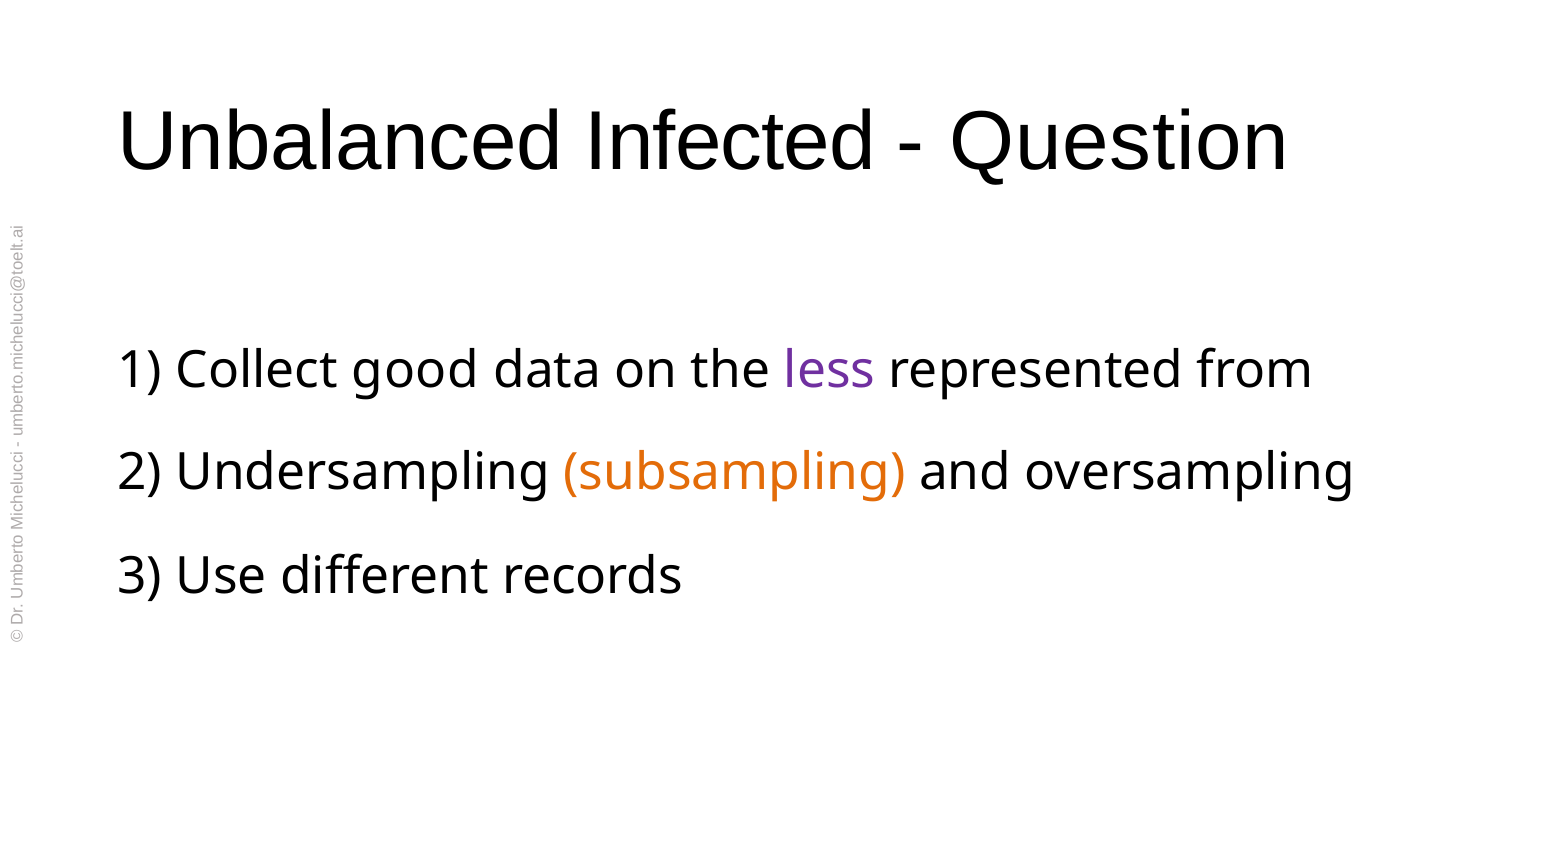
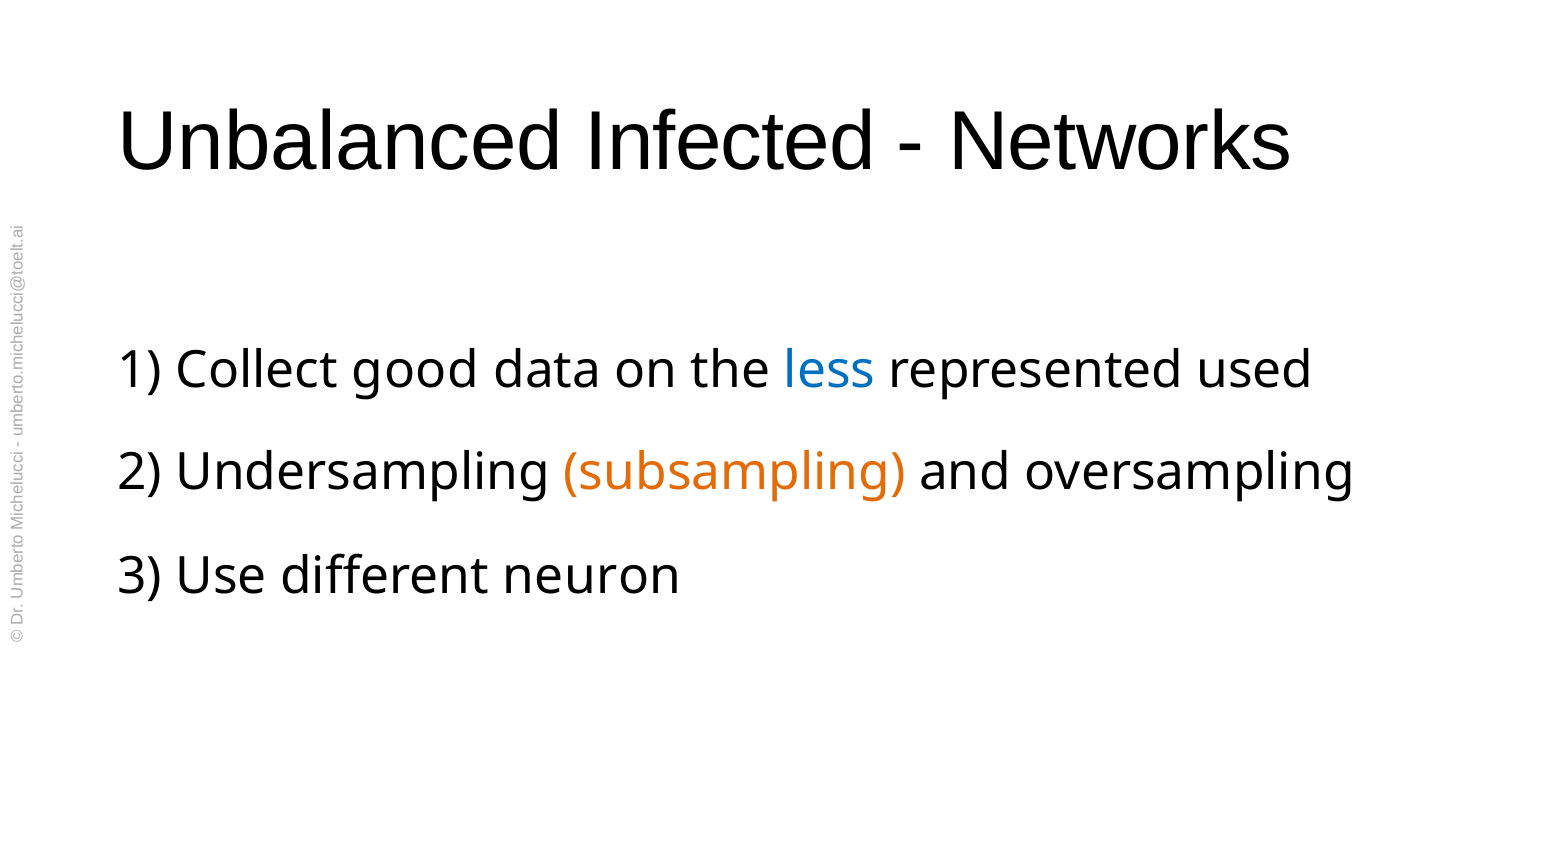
Question: Question -> Networks (1120, 142)
less colour: purple -> blue (830, 370)
from: from -> used (1255, 370)
records: records -> neuron (592, 576)
